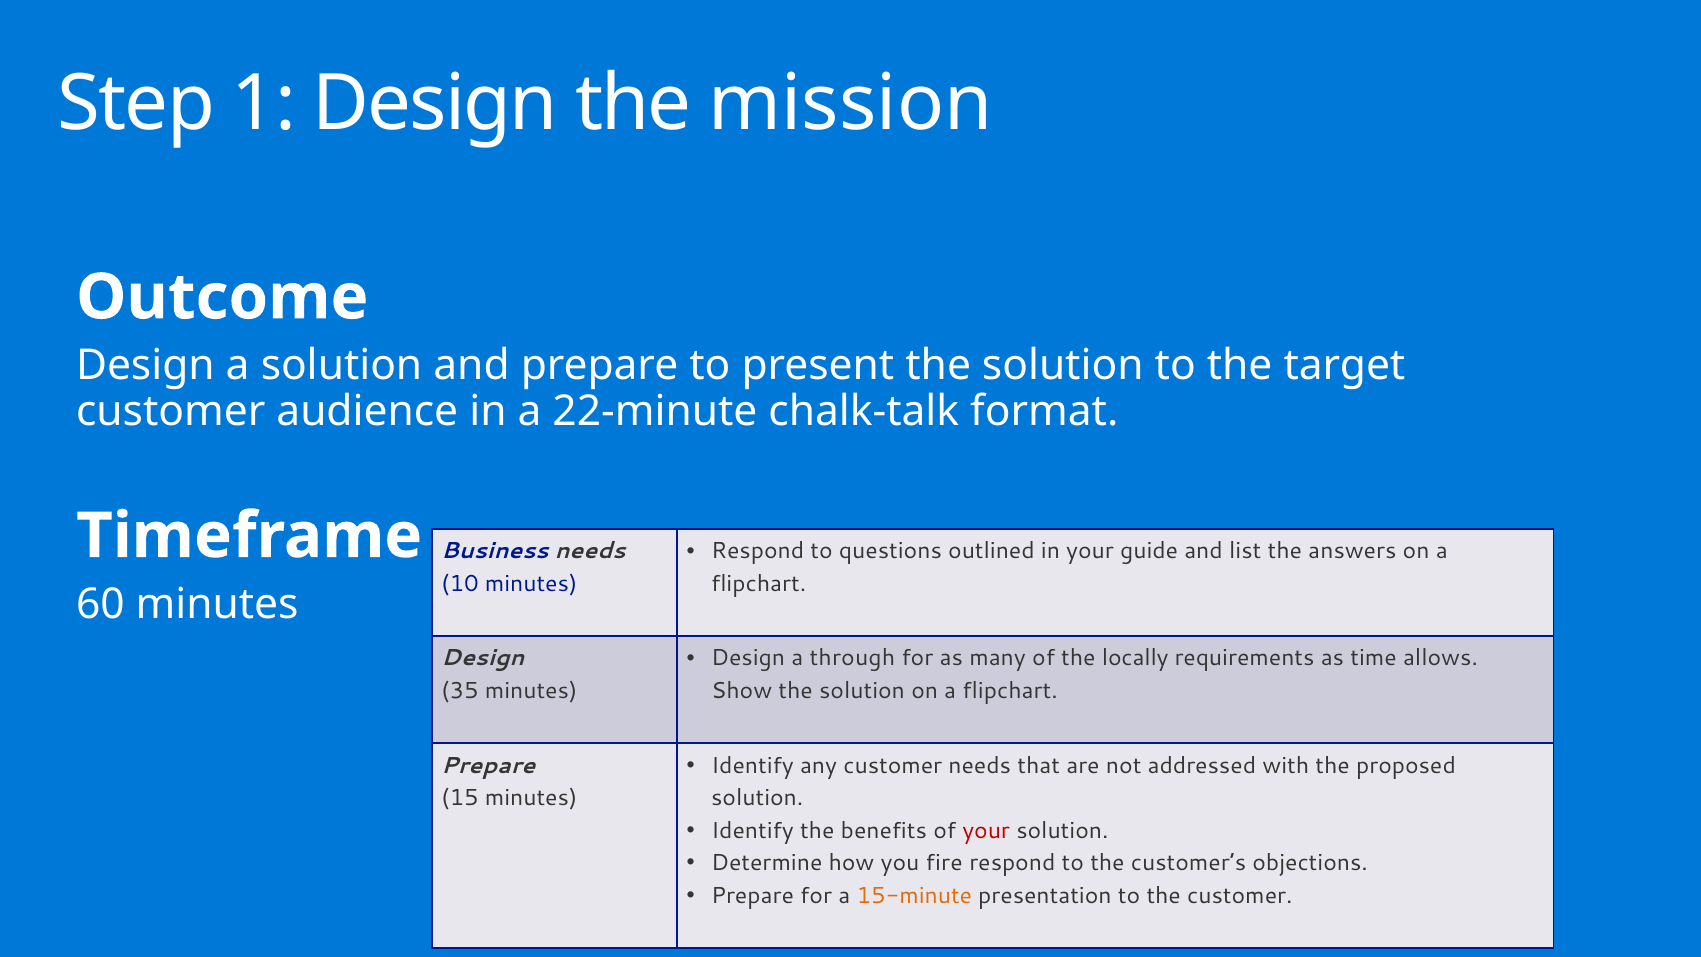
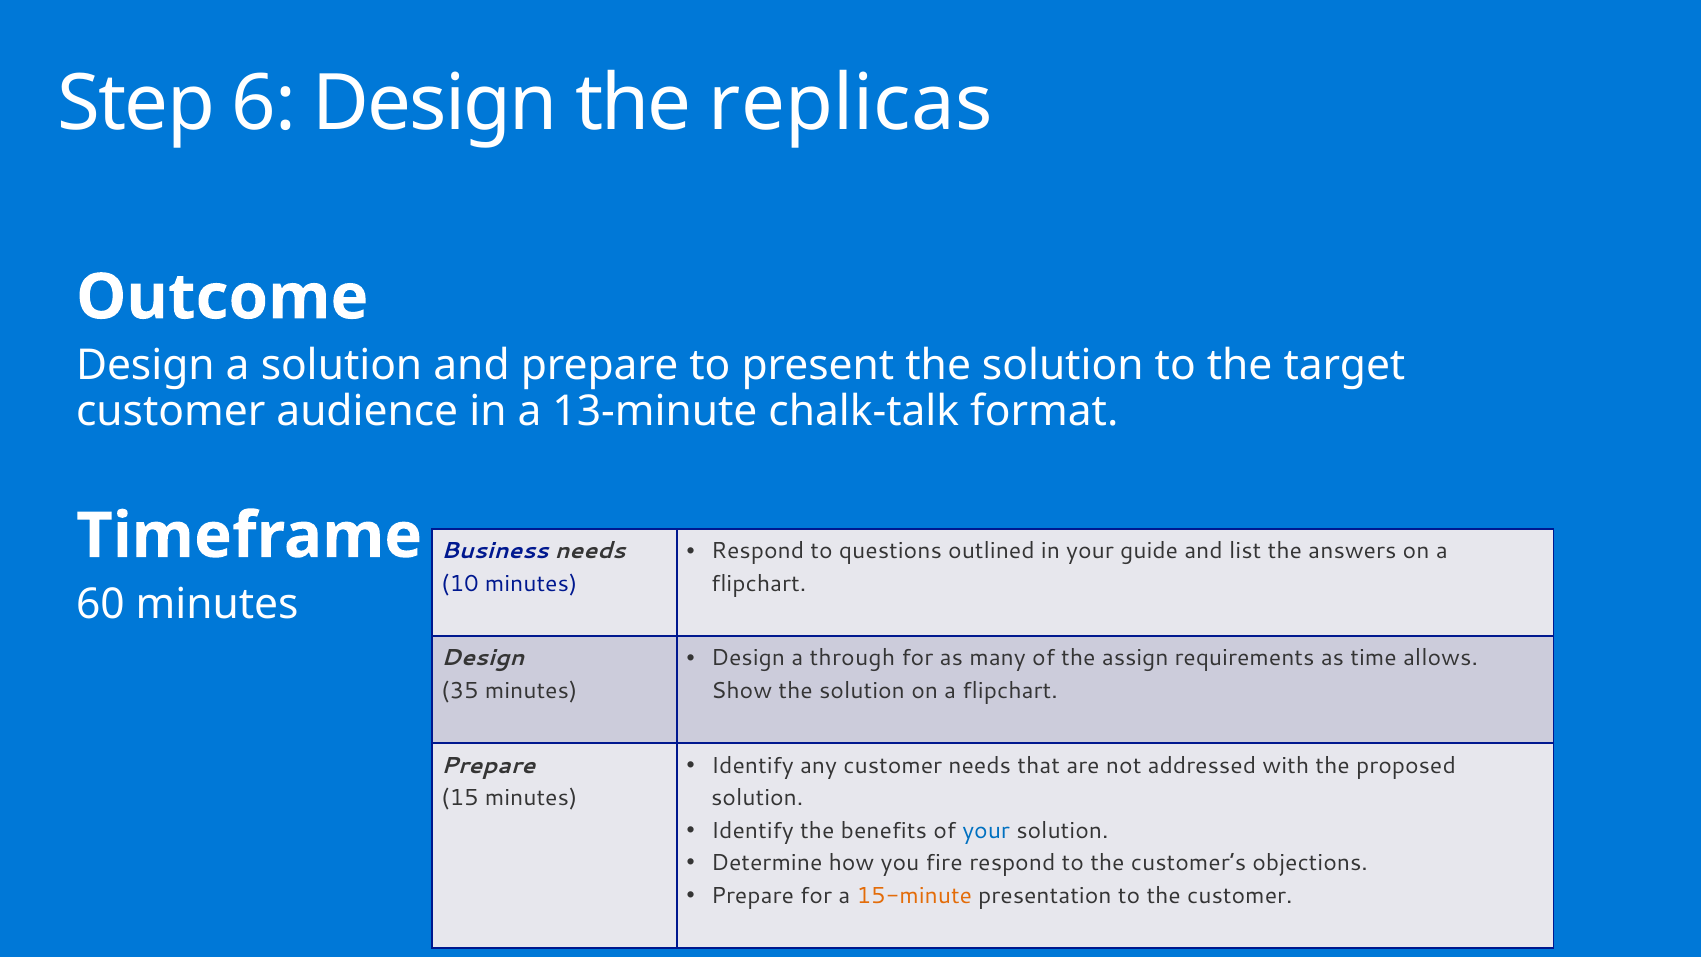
1: 1 -> 6 (264, 104)
mission: mission -> replicas (851, 104)
22-minute: 22-minute -> 13-minute (655, 411)
locally: locally -> assign (1135, 658)
your colour: red -> blue (986, 830)
